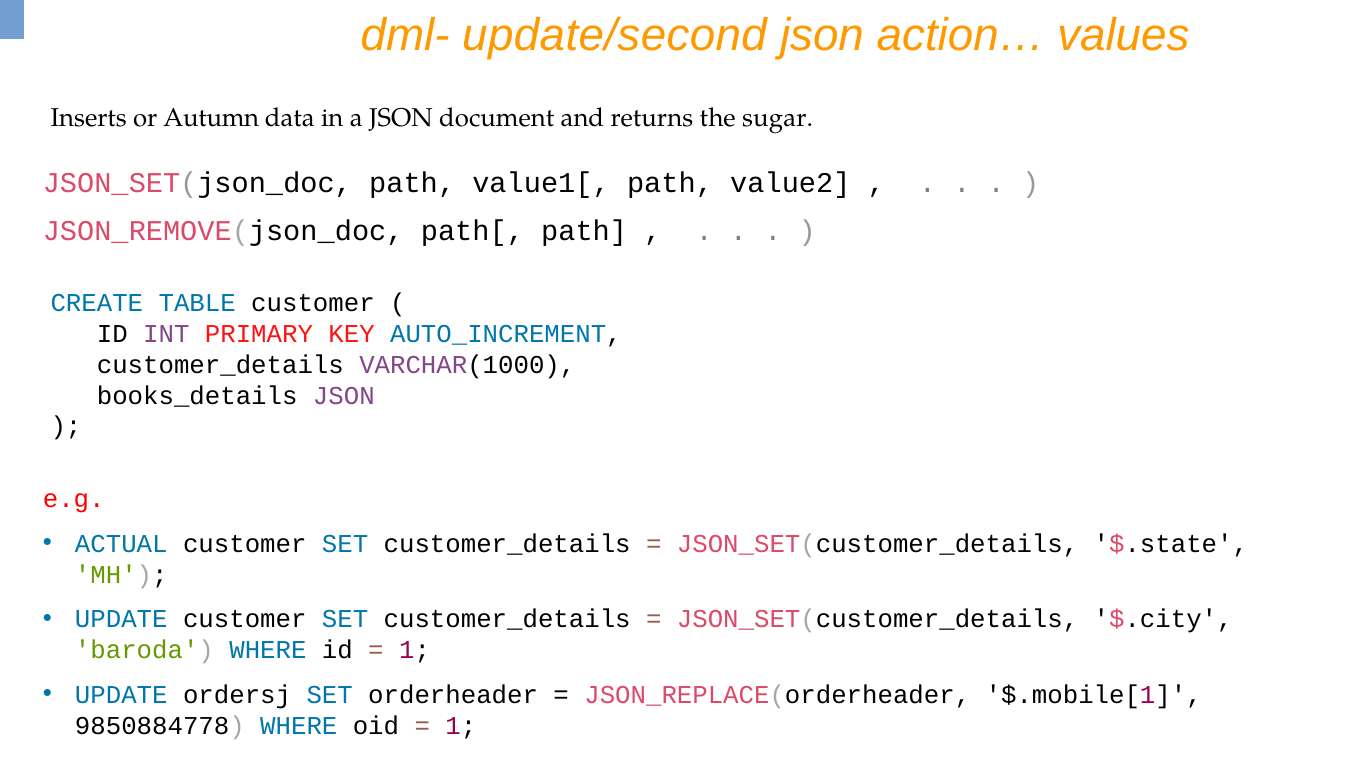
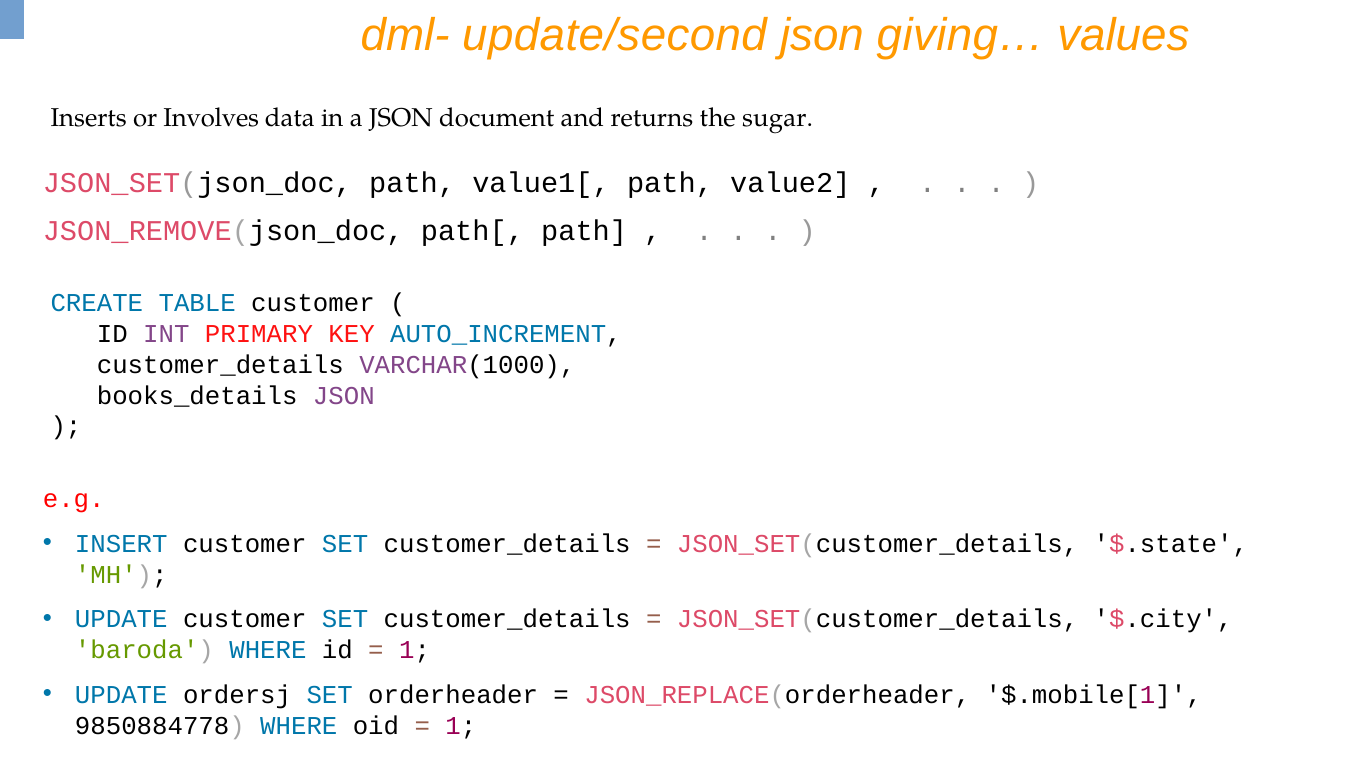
action…: action… -> giving… (960, 36)
Autumn: Autumn -> Involves (211, 118)
ACTUAL: ACTUAL -> INSERT (121, 544)
